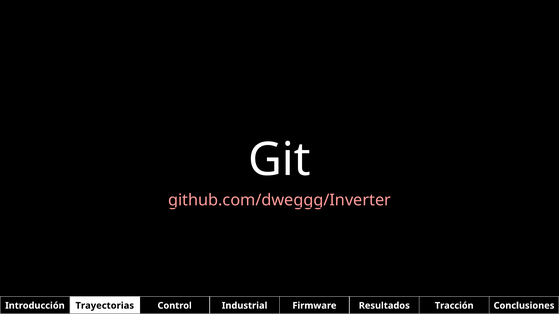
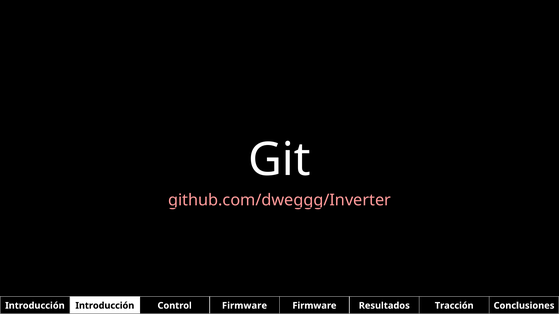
Introducción Trayectorias: Trayectorias -> Introducción (105, 306)
Control Industrial: Industrial -> Firmware (245, 306)
